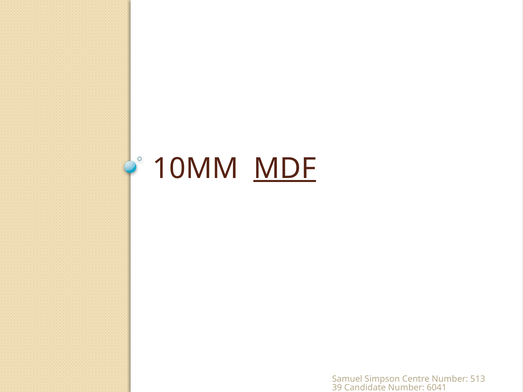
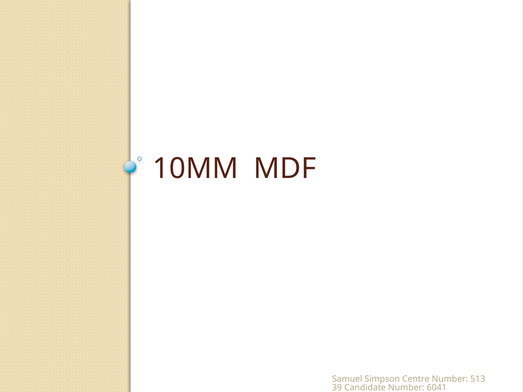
MDF underline: present -> none (285, 169)
